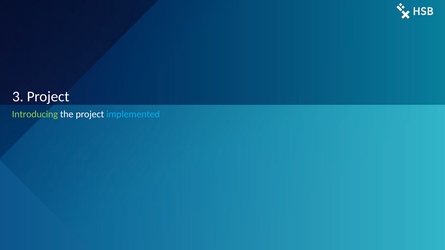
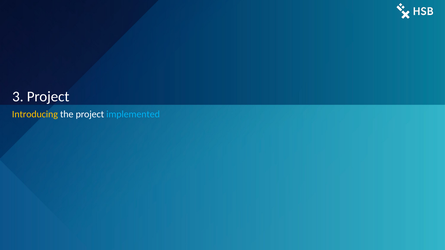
Introducing colour: light green -> yellow (35, 114)
